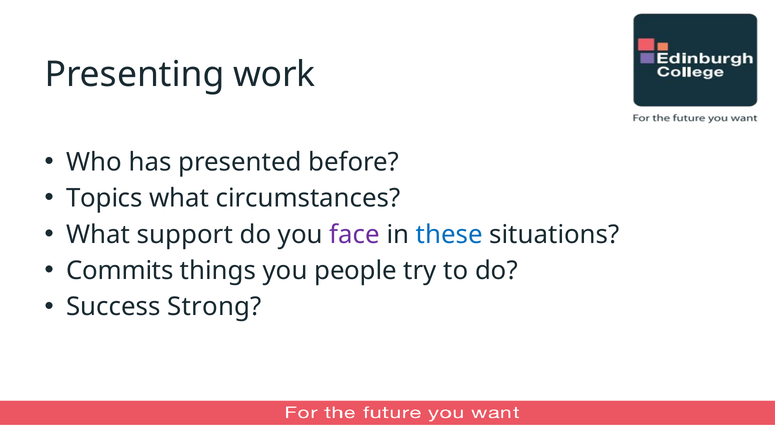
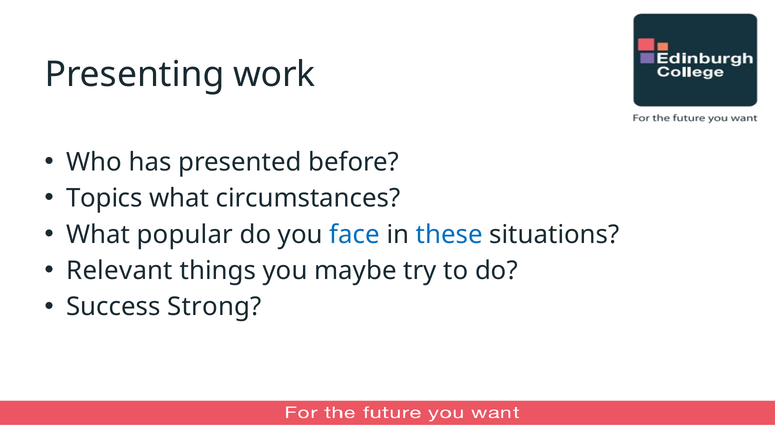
support: support -> popular (185, 234)
face colour: purple -> blue (355, 234)
Commits: Commits -> Relevant (120, 271)
people: people -> maybe (355, 271)
